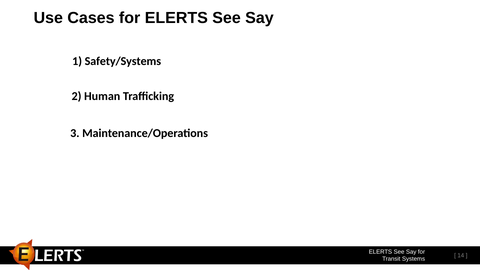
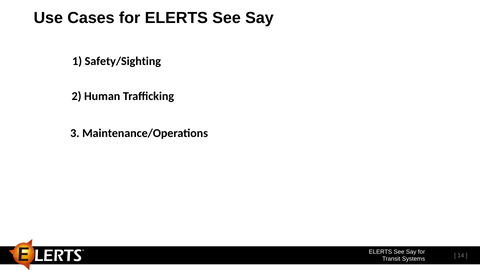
Safety/Systems: Safety/Systems -> Safety/Sighting (123, 61)
